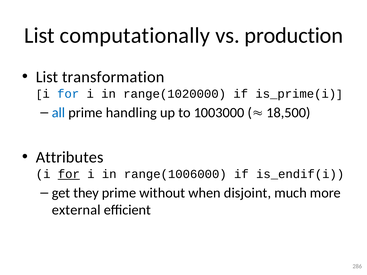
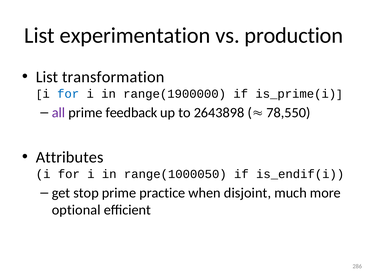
computationally: computationally -> experimentation (135, 36)
range(1020000: range(1020000 -> range(1900000 (175, 94)
all colour: blue -> purple (59, 113)
handling: handling -> feedback (131, 113)
1003000: 1003000 -> 2643898 (219, 113)
18,500: 18,500 -> 78,550 (288, 113)
for underline: present -> none (69, 174)
range(1006000: range(1006000 -> range(1000050 (175, 174)
they: they -> stop (86, 193)
without: without -> practice (162, 193)
external: external -> optional (76, 210)
